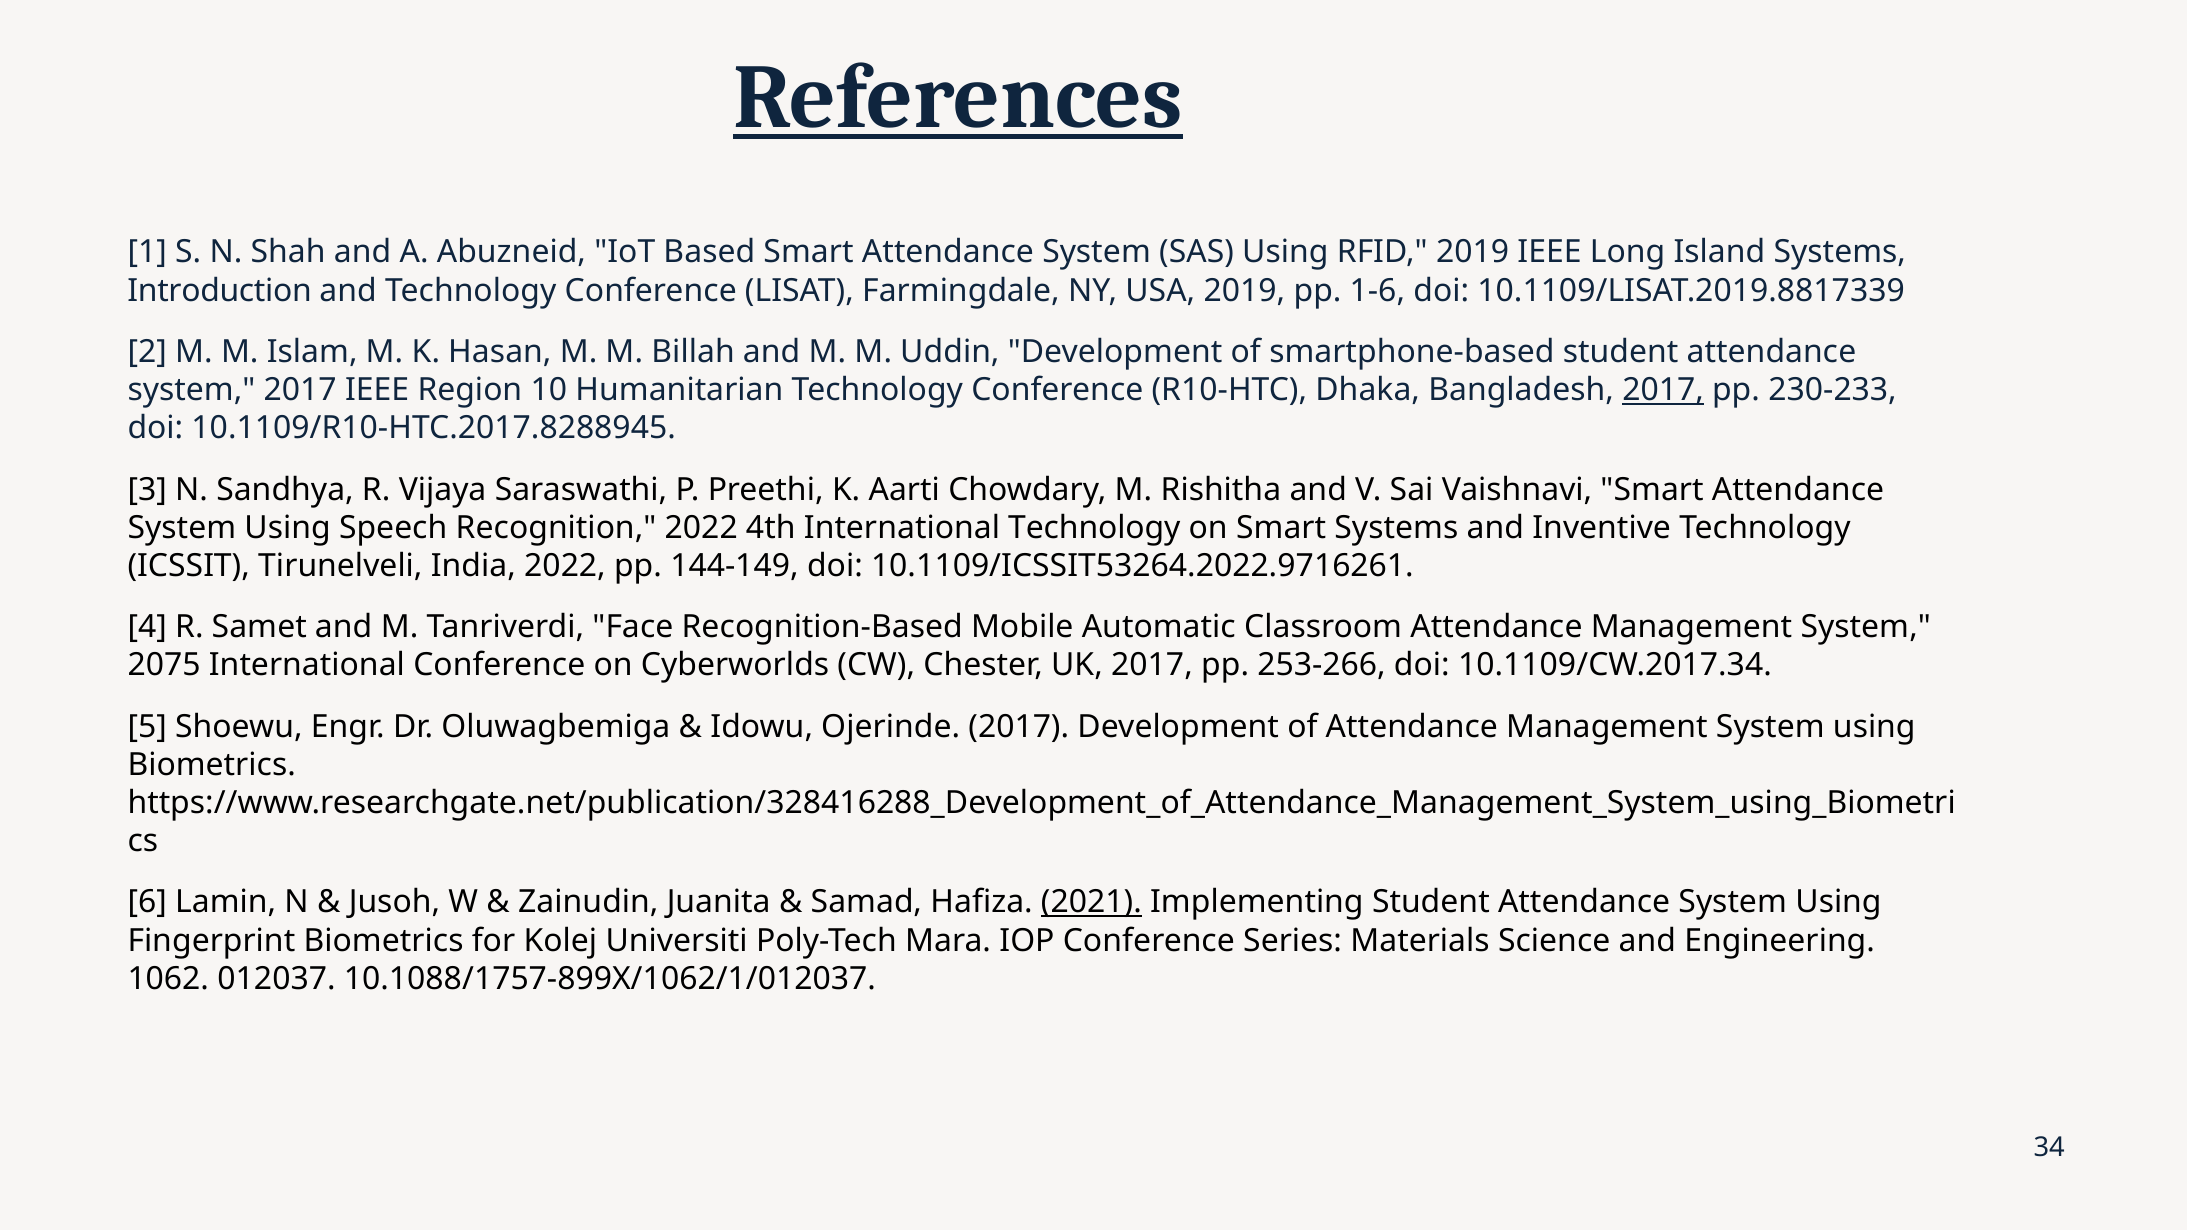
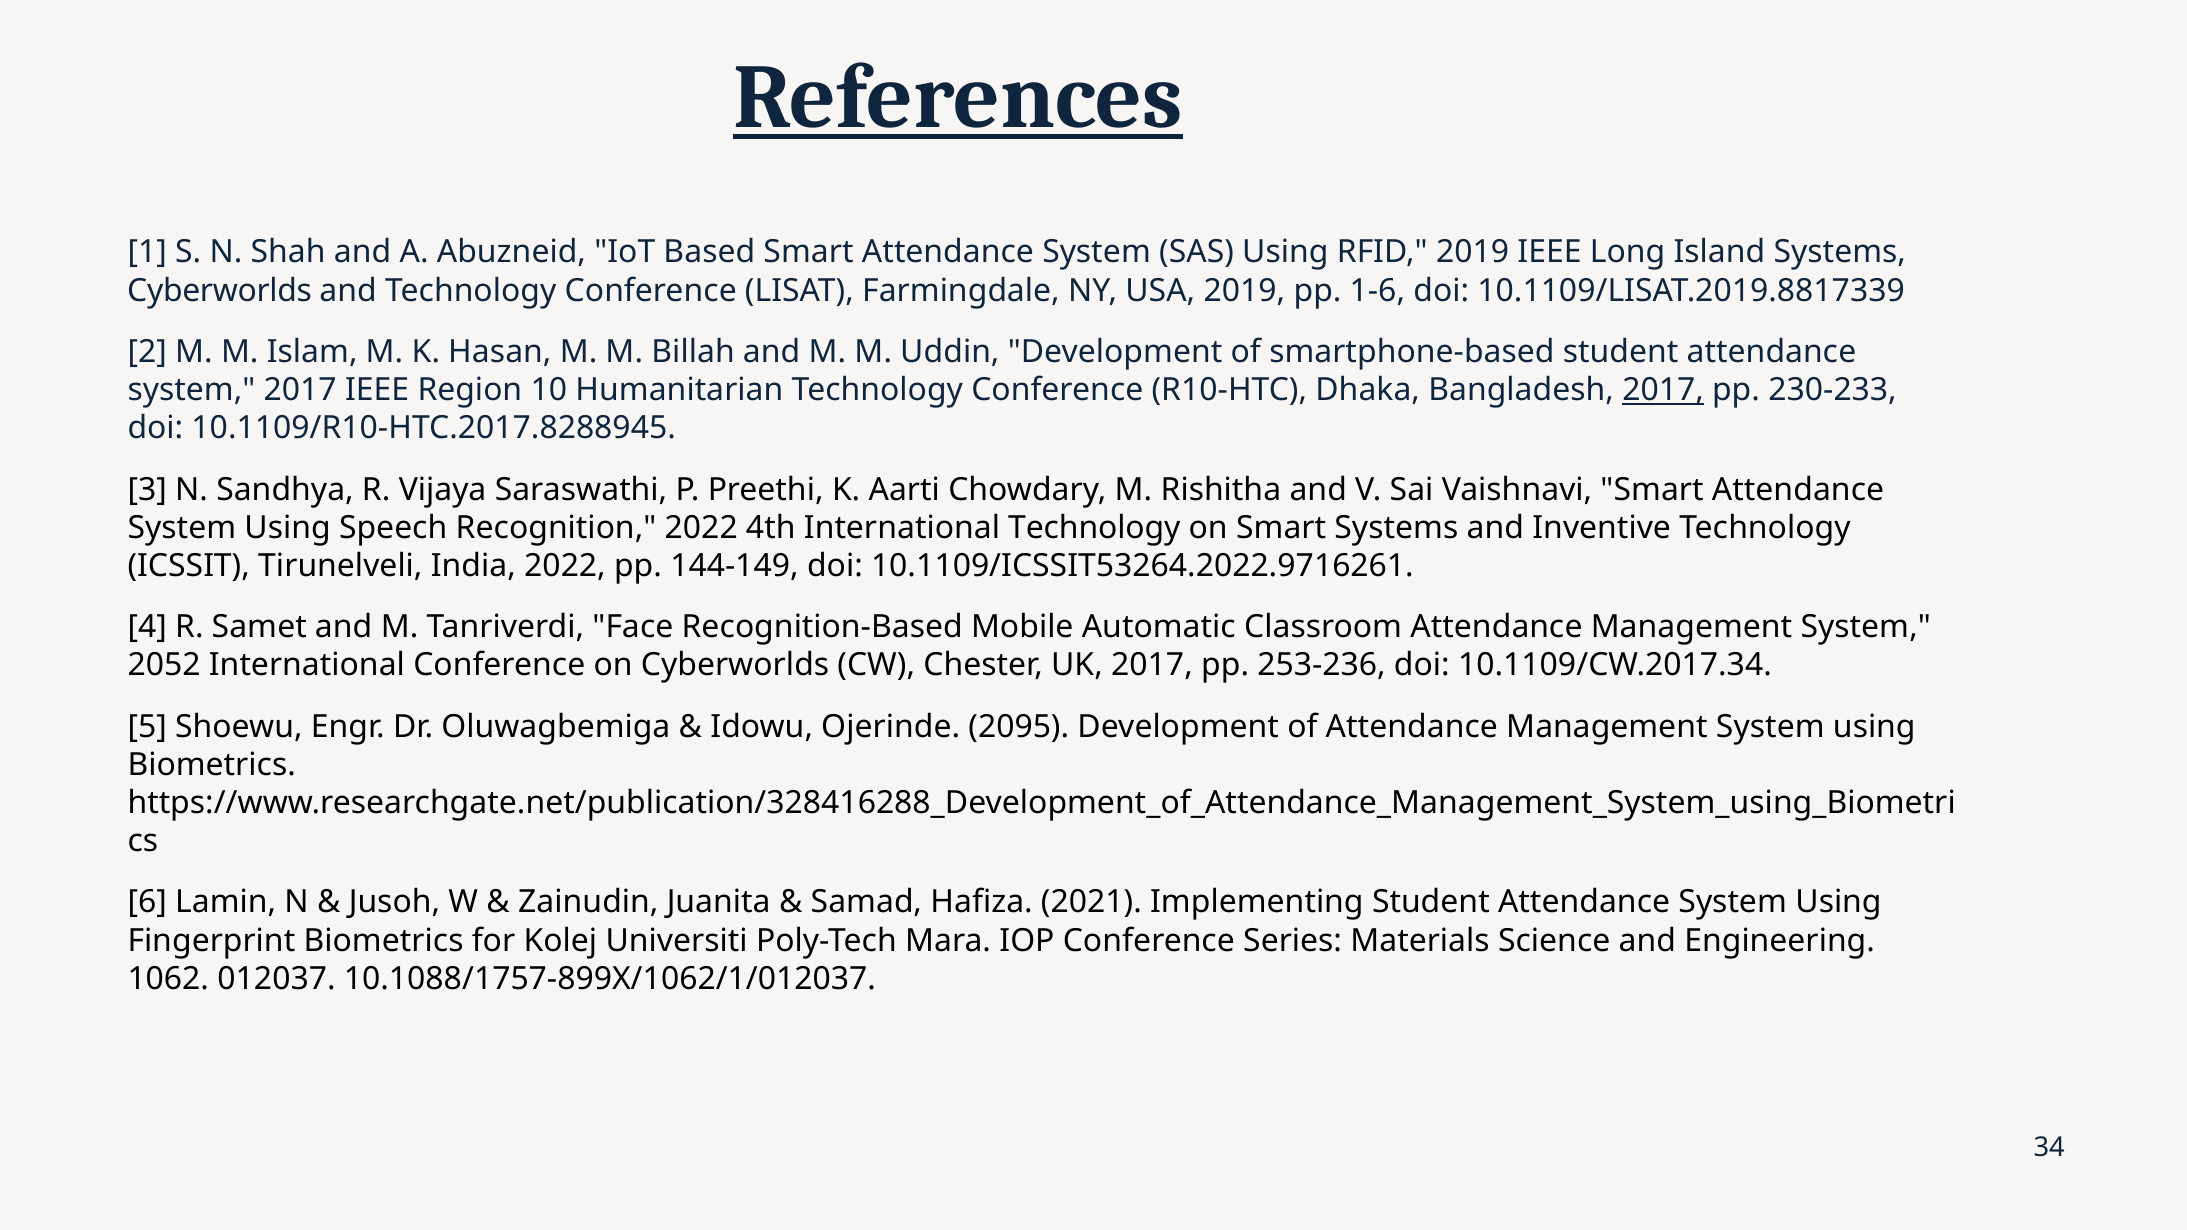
Introduction: Introduction -> Cyberworlds (220, 291)
2075: 2075 -> 2052 (164, 666)
253-266: 253-266 -> 253-236 (1322, 666)
Ojerinde 2017: 2017 -> 2095 (1019, 727)
2021 underline: present -> none (1091, 903)
